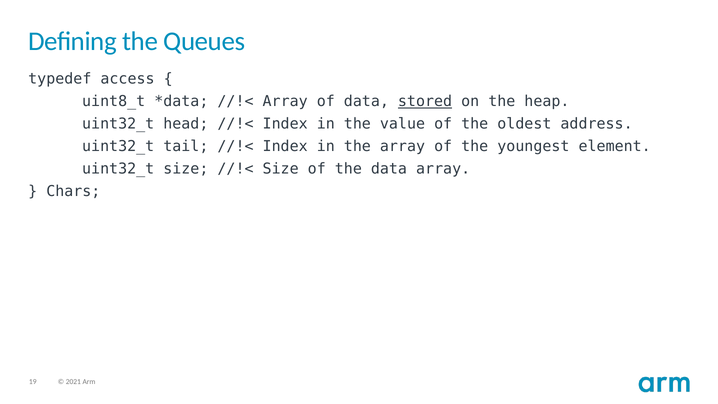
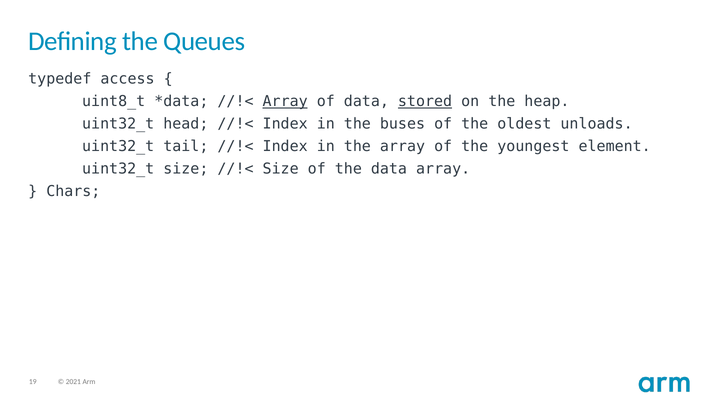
Array underline: none -> present (285, 101)
value: value -> buses (402, 124)
address: address -> unloads (597, 124)
